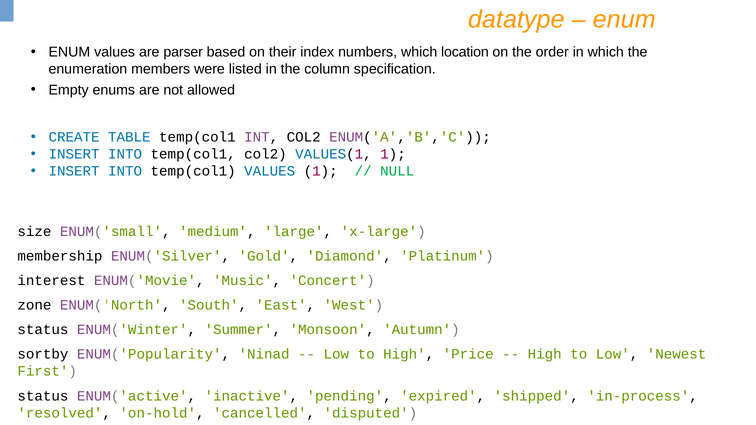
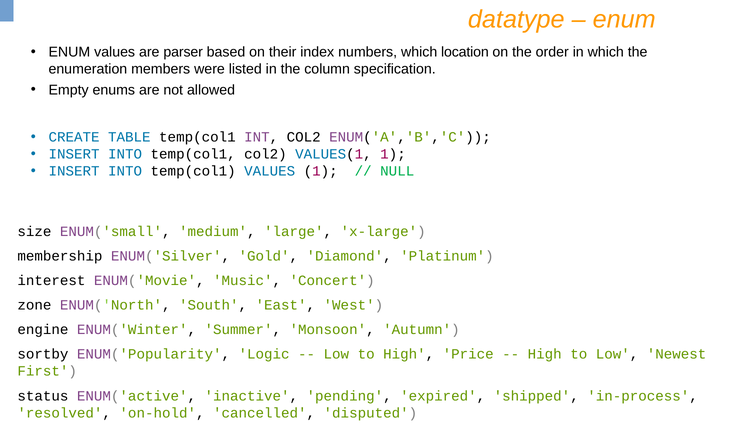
status: status -> engine (43, 330)
Ninad: Ninad -> Logic (264, 354)
